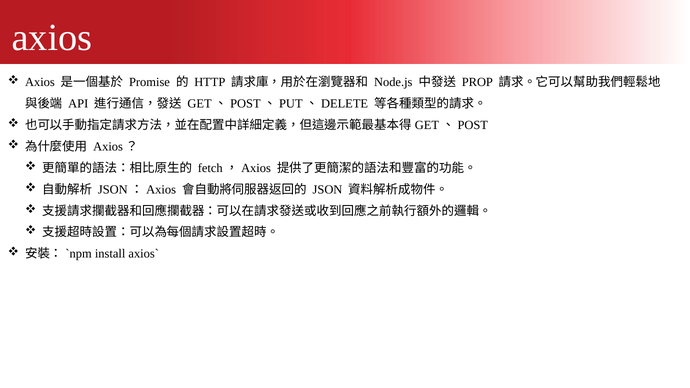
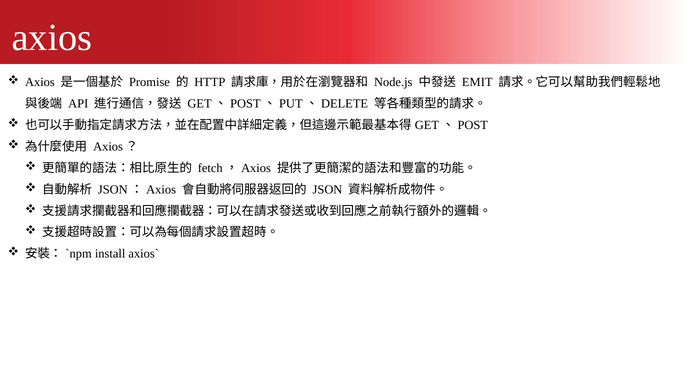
PROP: PROP -> EMIT (477, 82)
